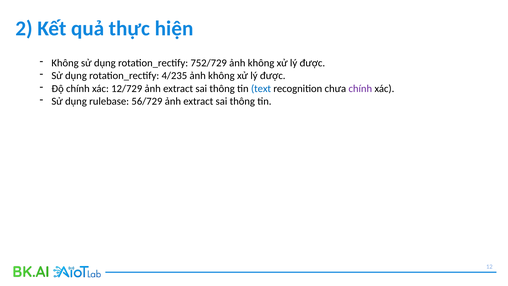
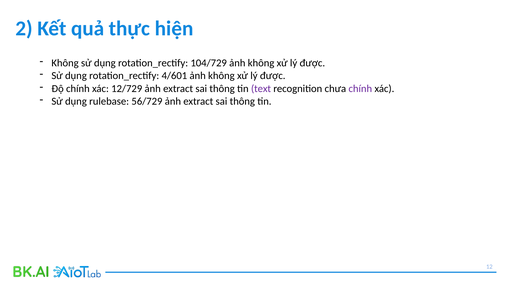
752/729: 752/729 -> 104/729 (209, 63)
4/235: 4/235 -> 4/601 (174, 76)
text colour: blue -> purple (261, 88)
